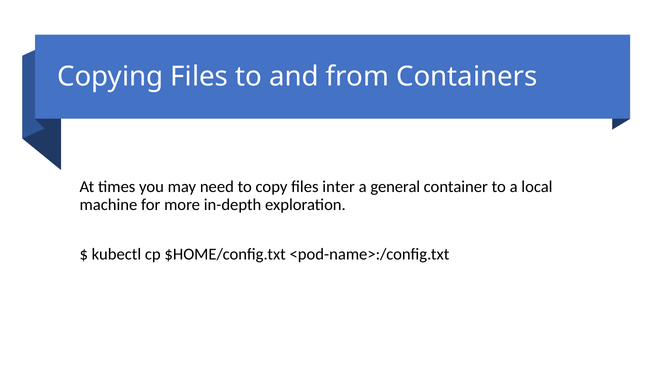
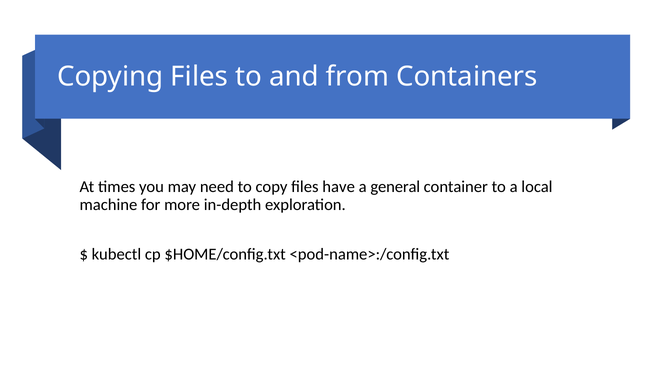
inter: inter -> have (339, 187)
